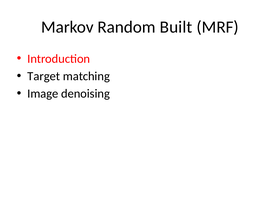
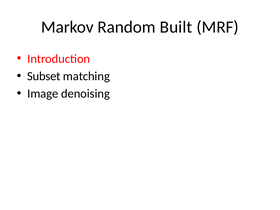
Target: Target -> Subset (44, 76)
